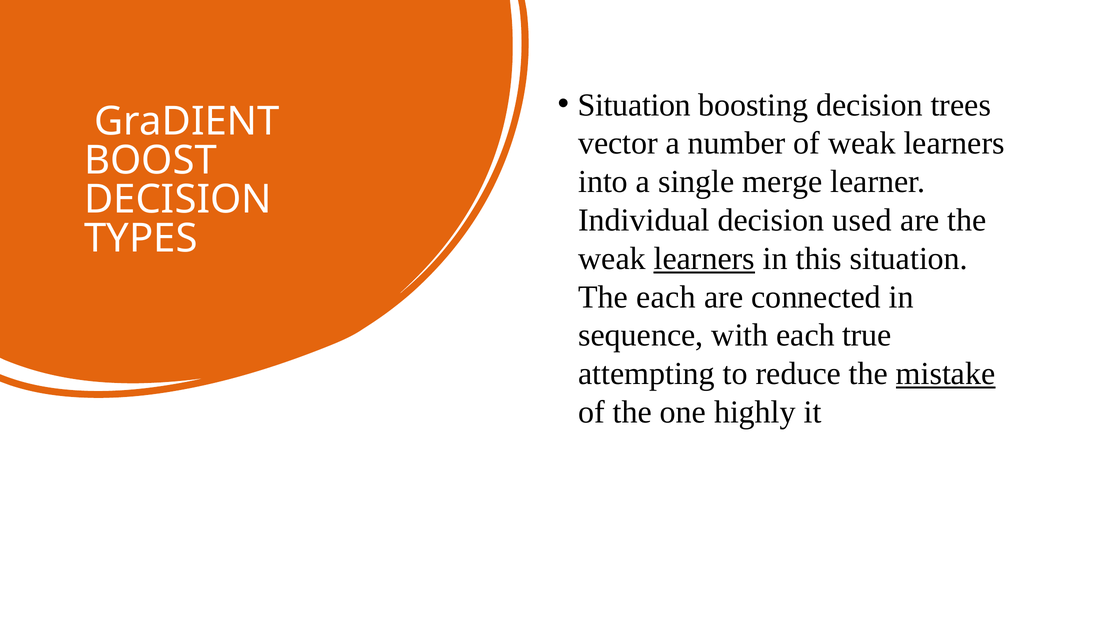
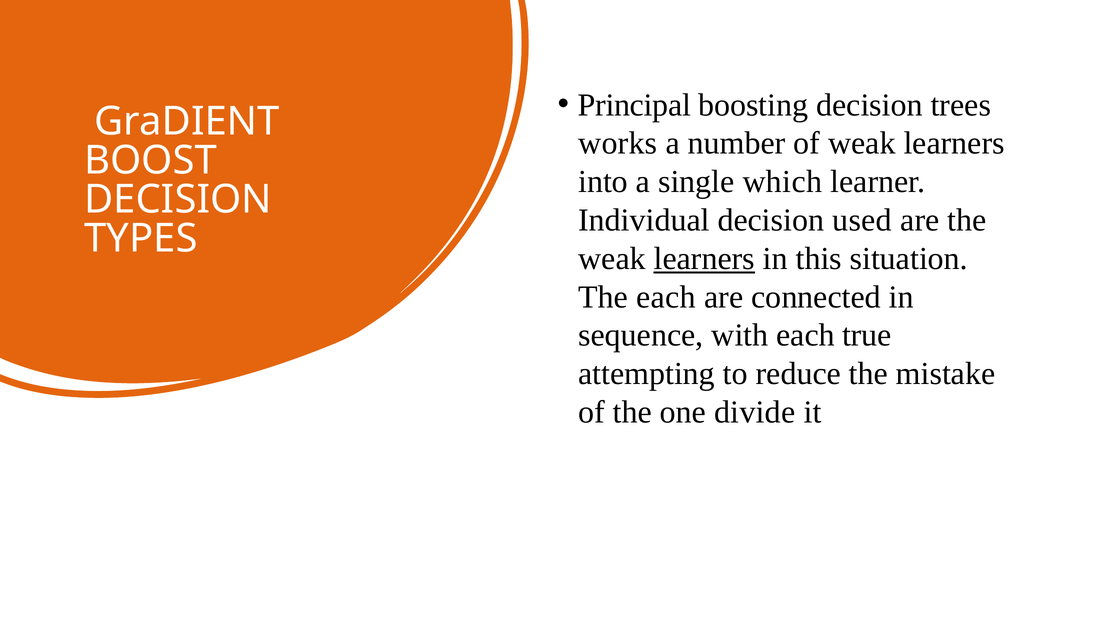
Situation: Situation -> Principal (634, 105)
vector: vector -> works (618, 143)
merge: merge -> which (782, 182)
mistake underline: present -> none (946, 374)
highly: highly -> divide (755, 412)
